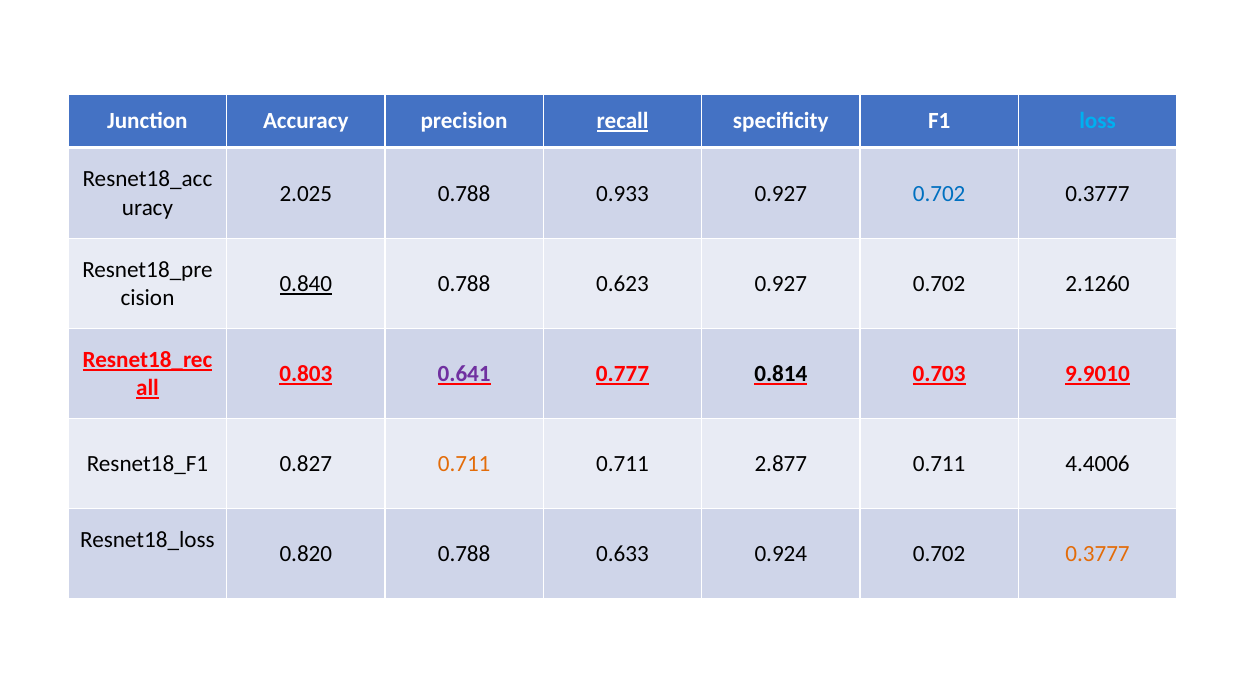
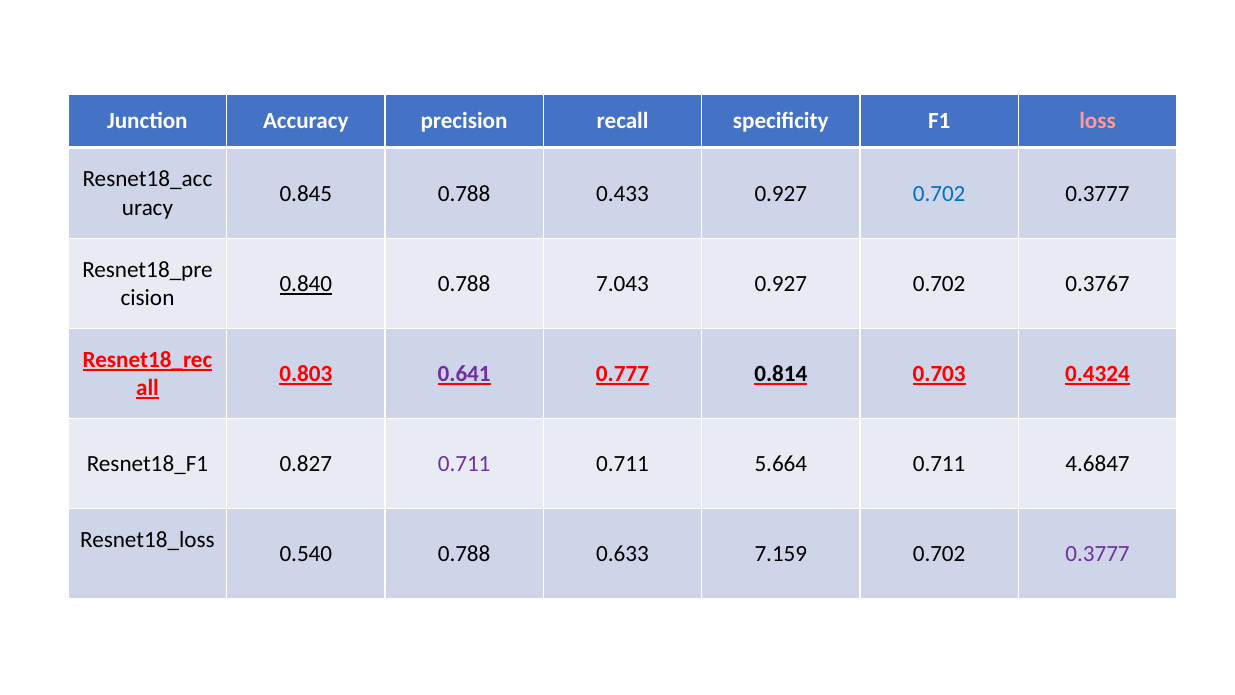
recall underline: present -> none (623, 121)
loss colour: light blue -> pink (1097, 121)
2.025: 2.025 -> 0.845 (306, 193)
0.933: 0.933 -> 0.433 (622, 193)
0.623: 0.623 -> 7.043 (622, 284)
2.1260: 2.1260 -> 0.3767 (1098, 284)
9.9010: 9.9010 -> 0.4324 (1097, 374)
0.711 colour: orange -> purple (464, 464)
2.877: 2.877 -> 5.664 (781, 464)
4.4006: 4.4006 -> 4.6847 (1098, 464)
0.820: 0.820 -> 0.540 (306, 554)
0.924: 0.924 -> 7.159 (781, 554)
0.3777 colour: orange -> purple (1098, 554)
